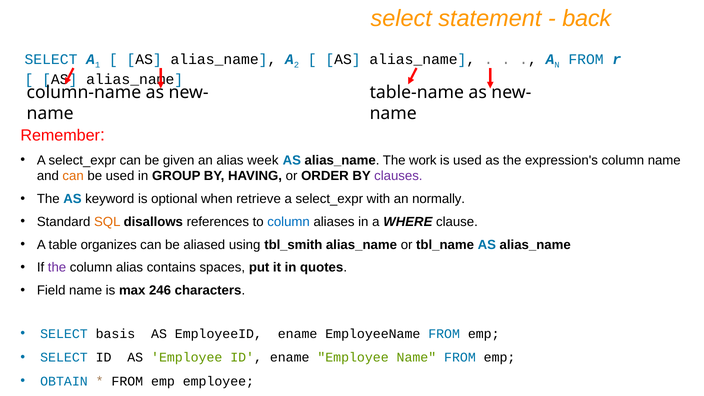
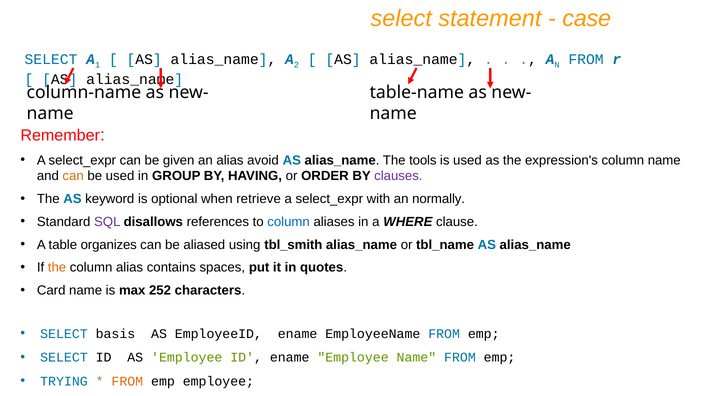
back: back -> case (587, 18)
week: week -> avoid (263, 160)
work: work -> tools (423, 160)
SQL colour: orange -> purple (107, 222)
the colour: purple -> orange (57, 268)
Field: Field -> Card (51, 290)
246: 246 -> 252 (160, 290)
OBTAIN: OBTAIN -> TRYING (64, 381)
FROM colour: black -> orange (127, 381)
